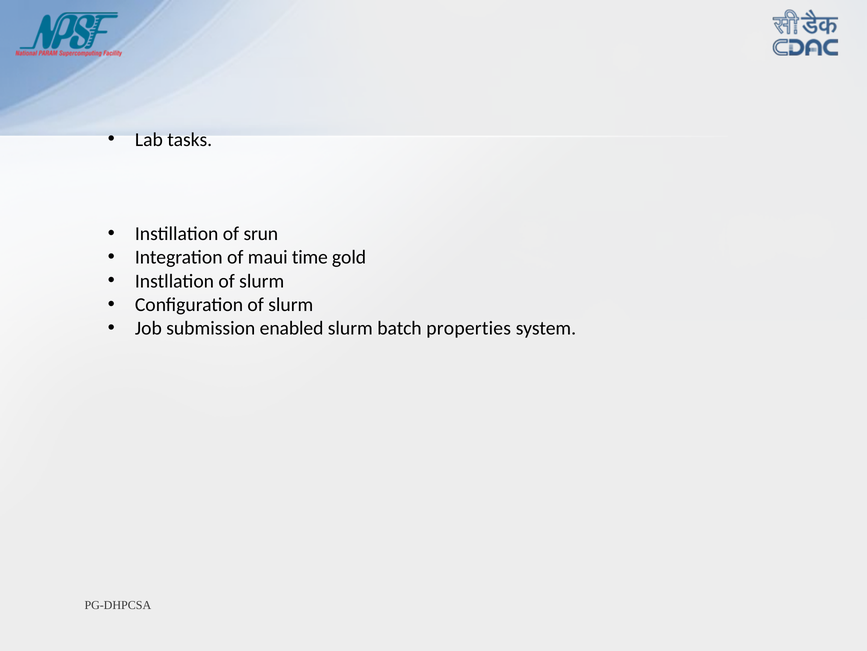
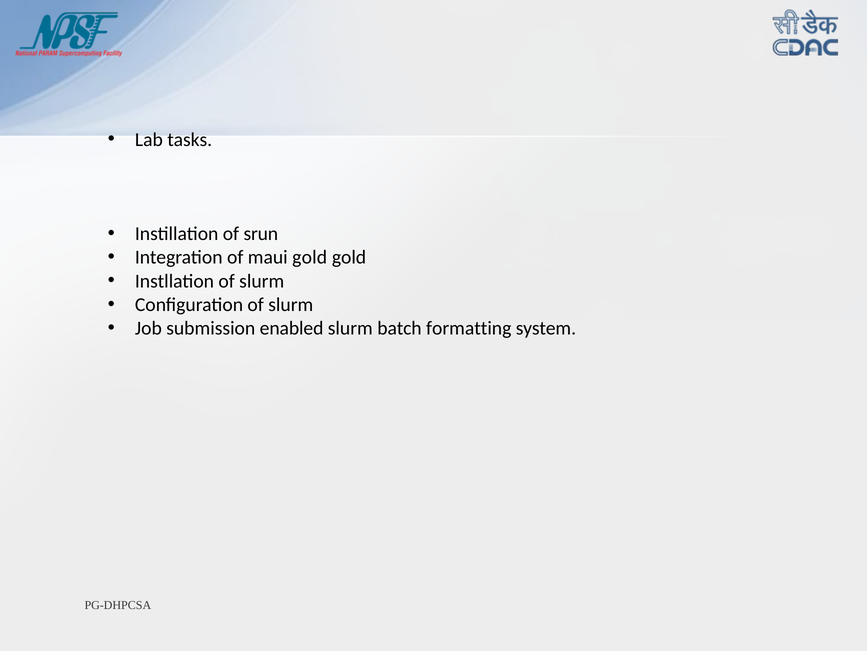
maui time: time -> gold (310, 257)
properties: properties -> formatting (469, 328)
